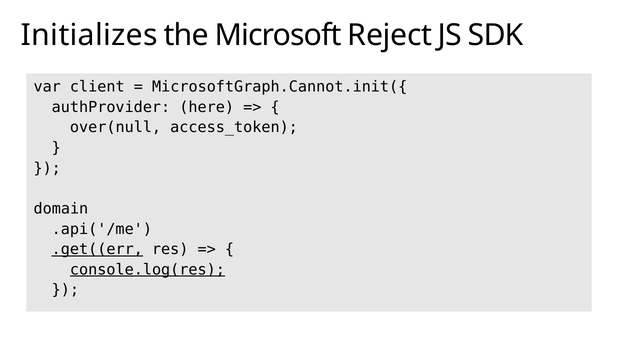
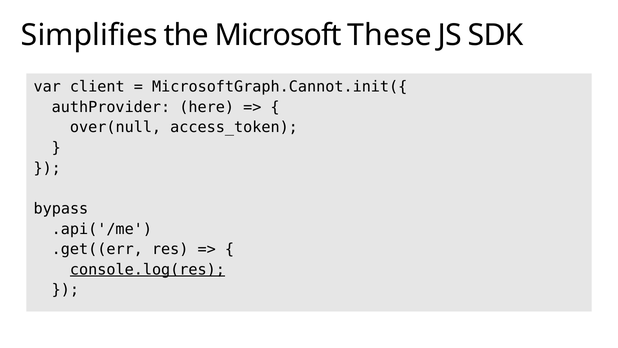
Initializes: Initializes -> Simplifies (89, 35)
Reject: Reject -> These (390, 35)
domain: domain -> bypass (61, 208)
.get((err underline: present -> none (97, 249)
